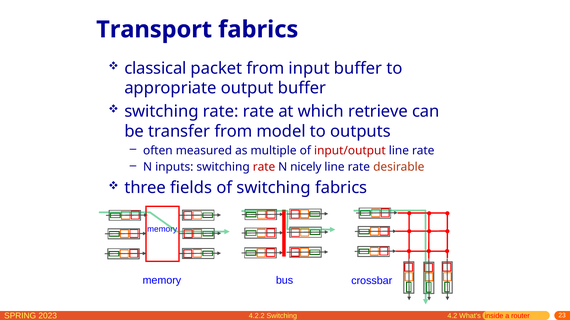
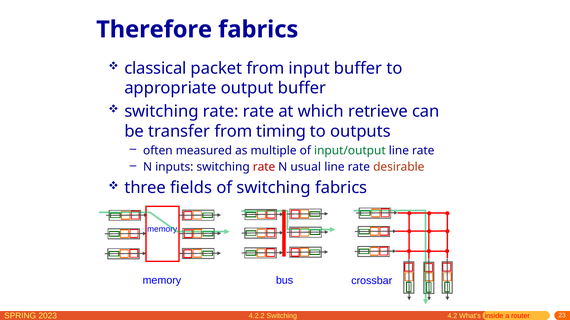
Transport: Transport -> Therefore (154, 30)
model: model -> timing (281, 132)
input/output colour: red -> green (350, 151)
nicely: nicely -> usual (306, 167)
